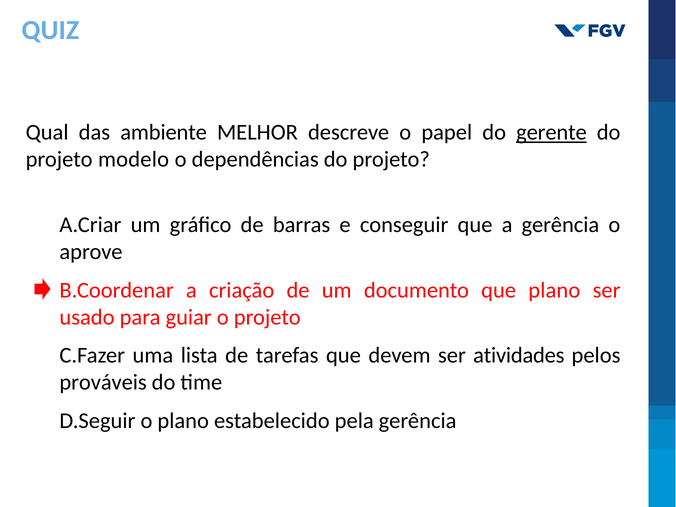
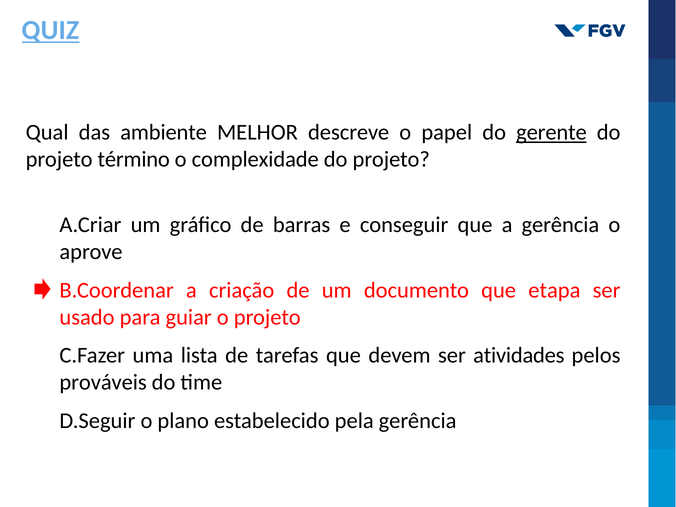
QUIZ underline: none -> present (51, 30)
modelo: modelo -> término (134, 159)
dependências: dependências -> complexidade (255, 159)
que plano: plano -> etapa (554, 290)
